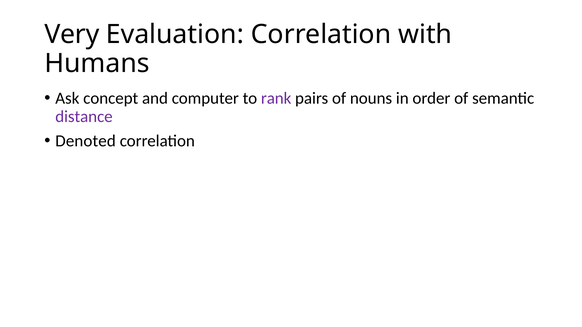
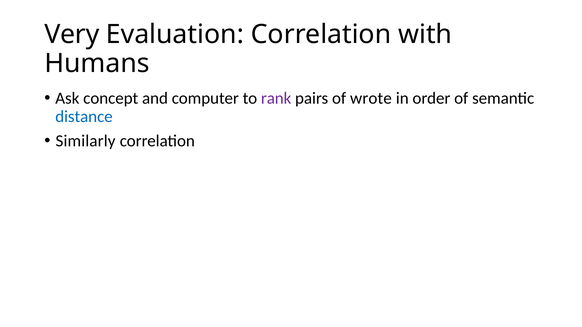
nouns: nouns -> wrote (371, 98)
distance colour: purple -> blue (84, 117)
Denoted: Denoted -> Similarly (86, 141)
